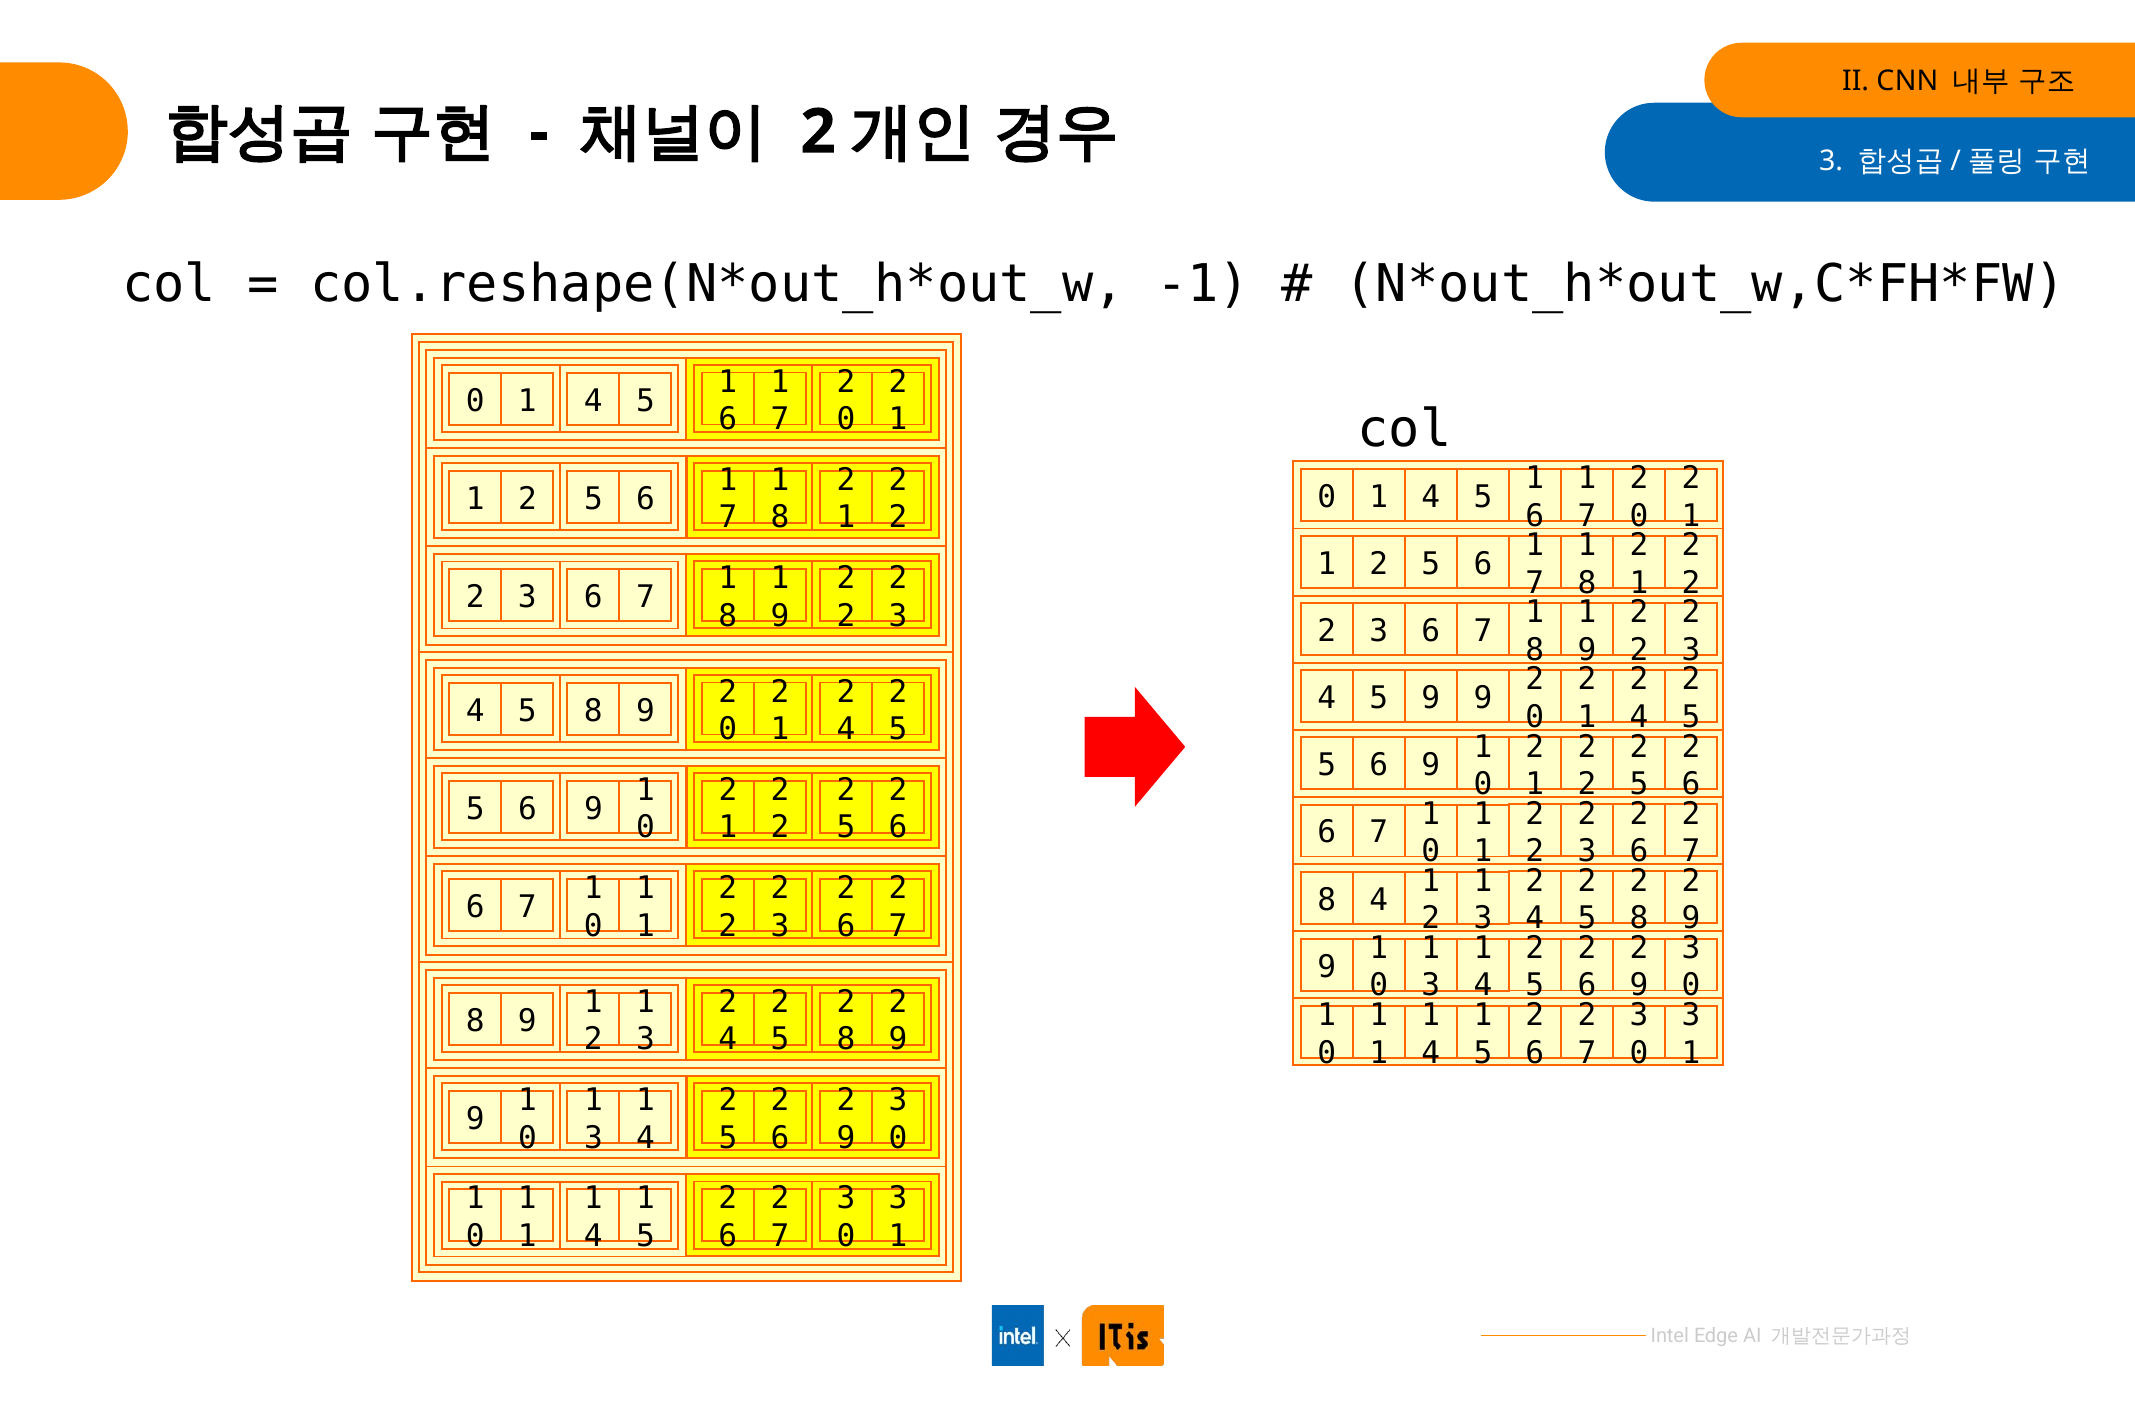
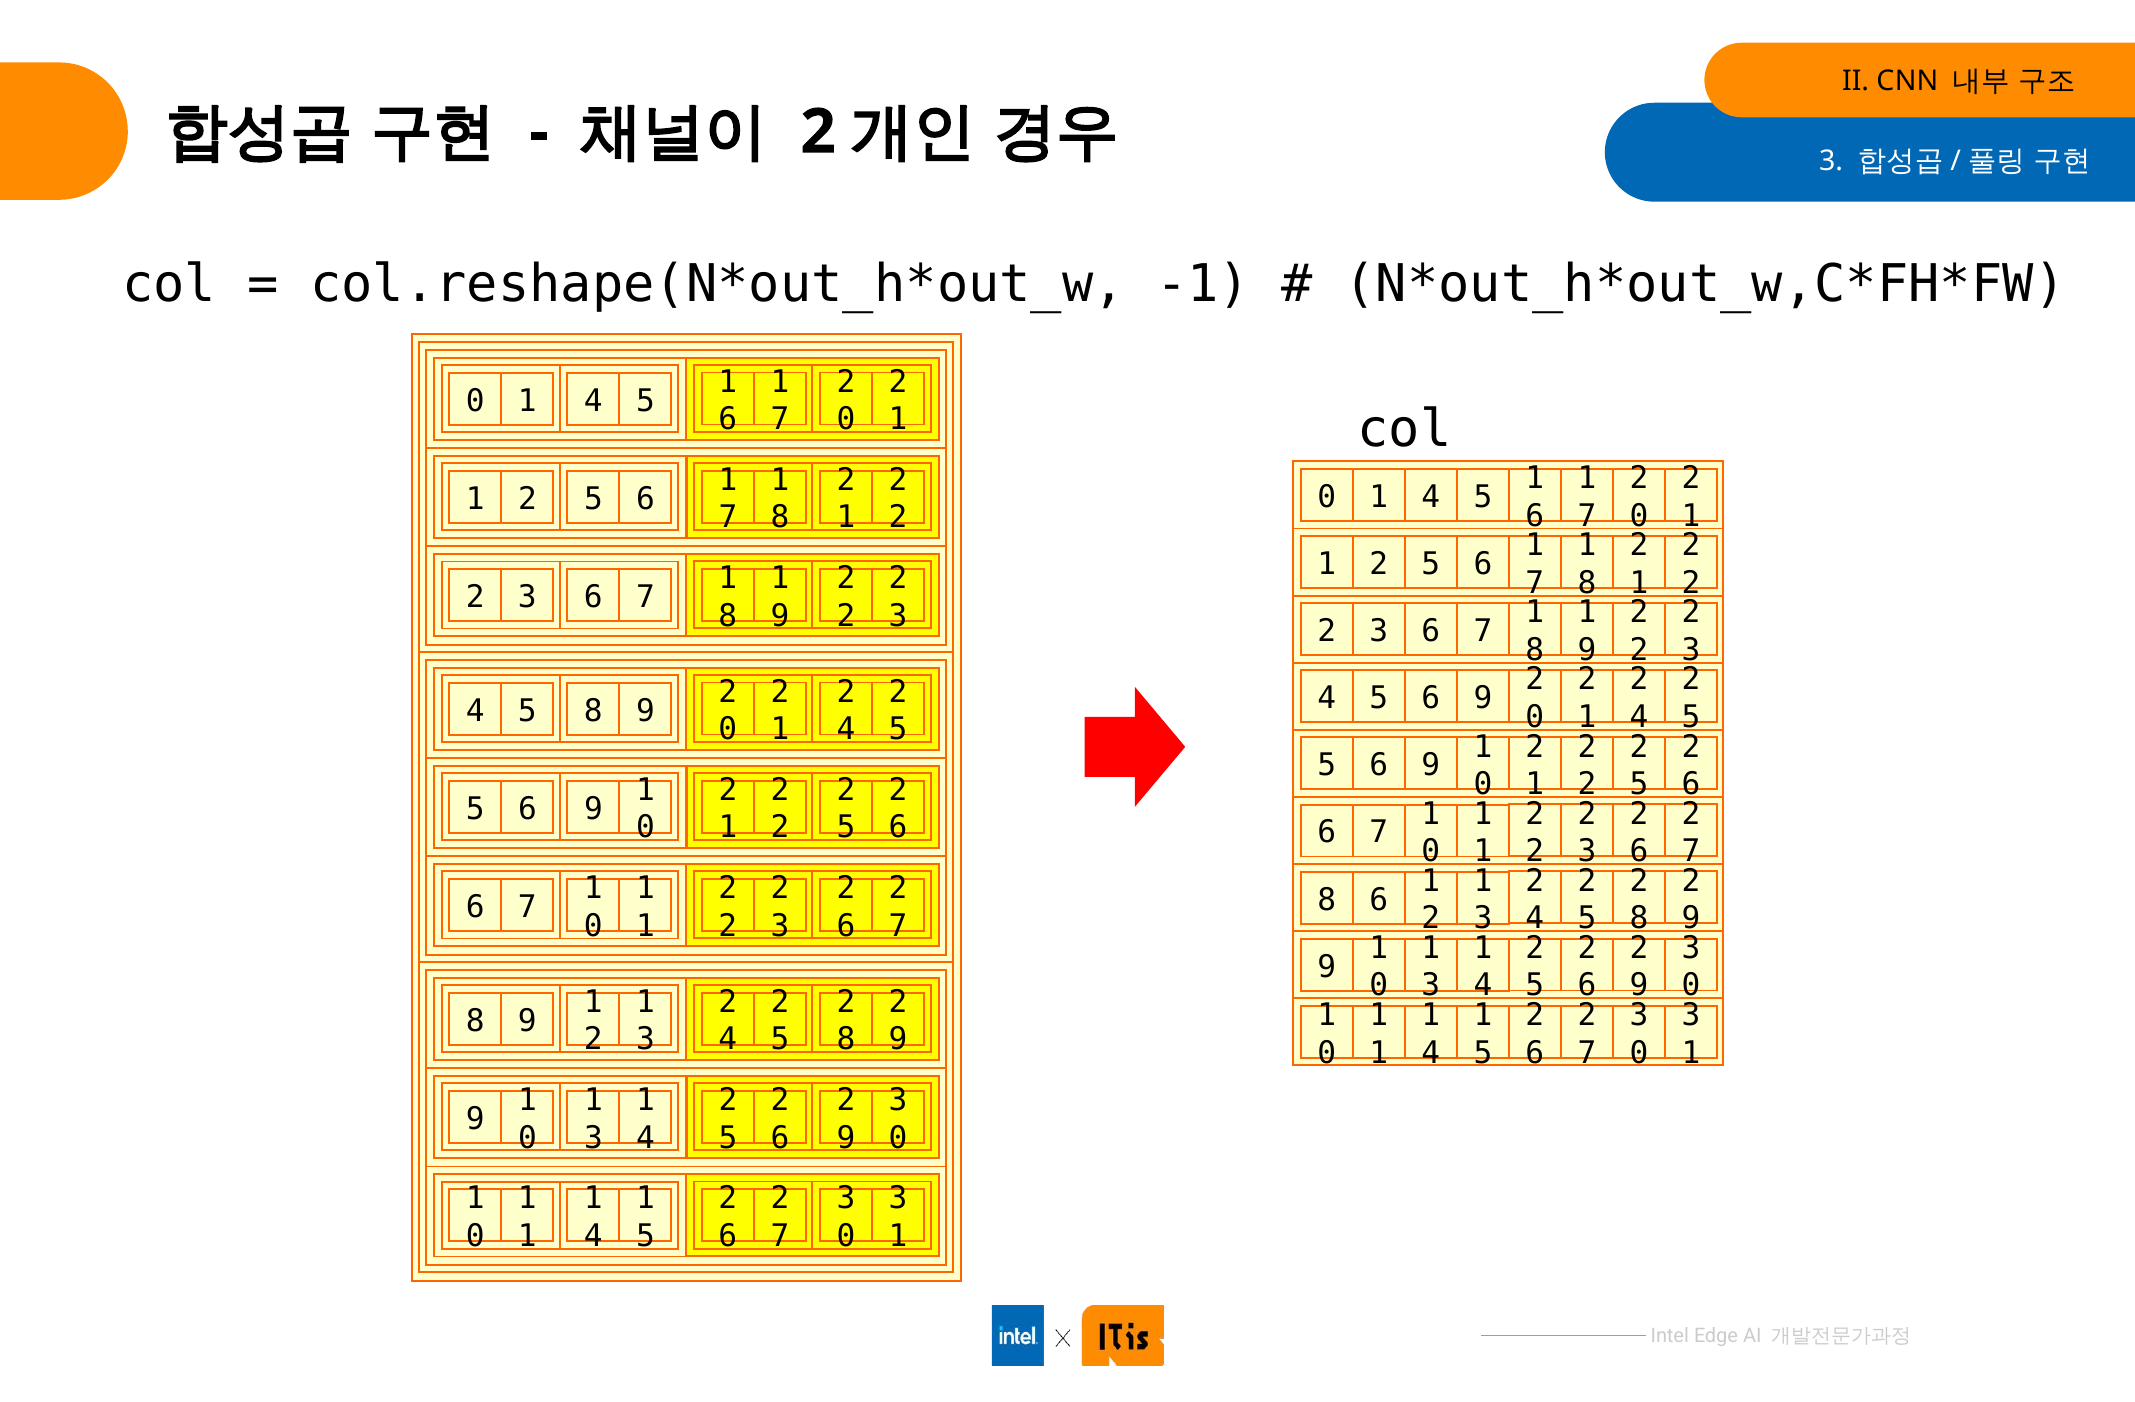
4 5 9: 9 -> 6 (1431, 699)
8 4: 4 -> 6 (1379, 900)
